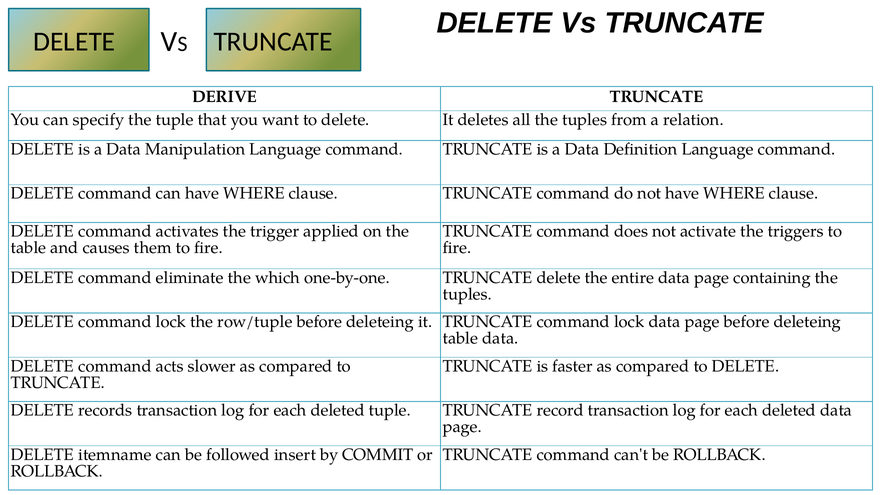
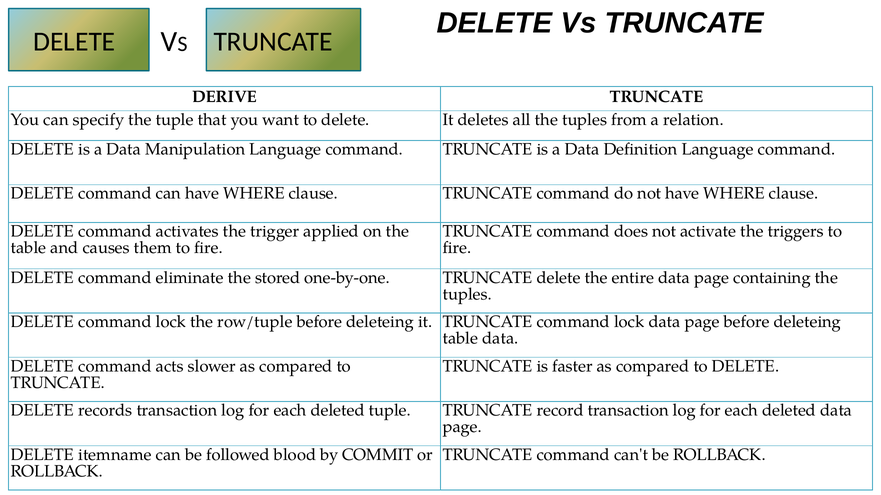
which: which -> stored (278, 278)
insert: insert -> blood (295, 455)
